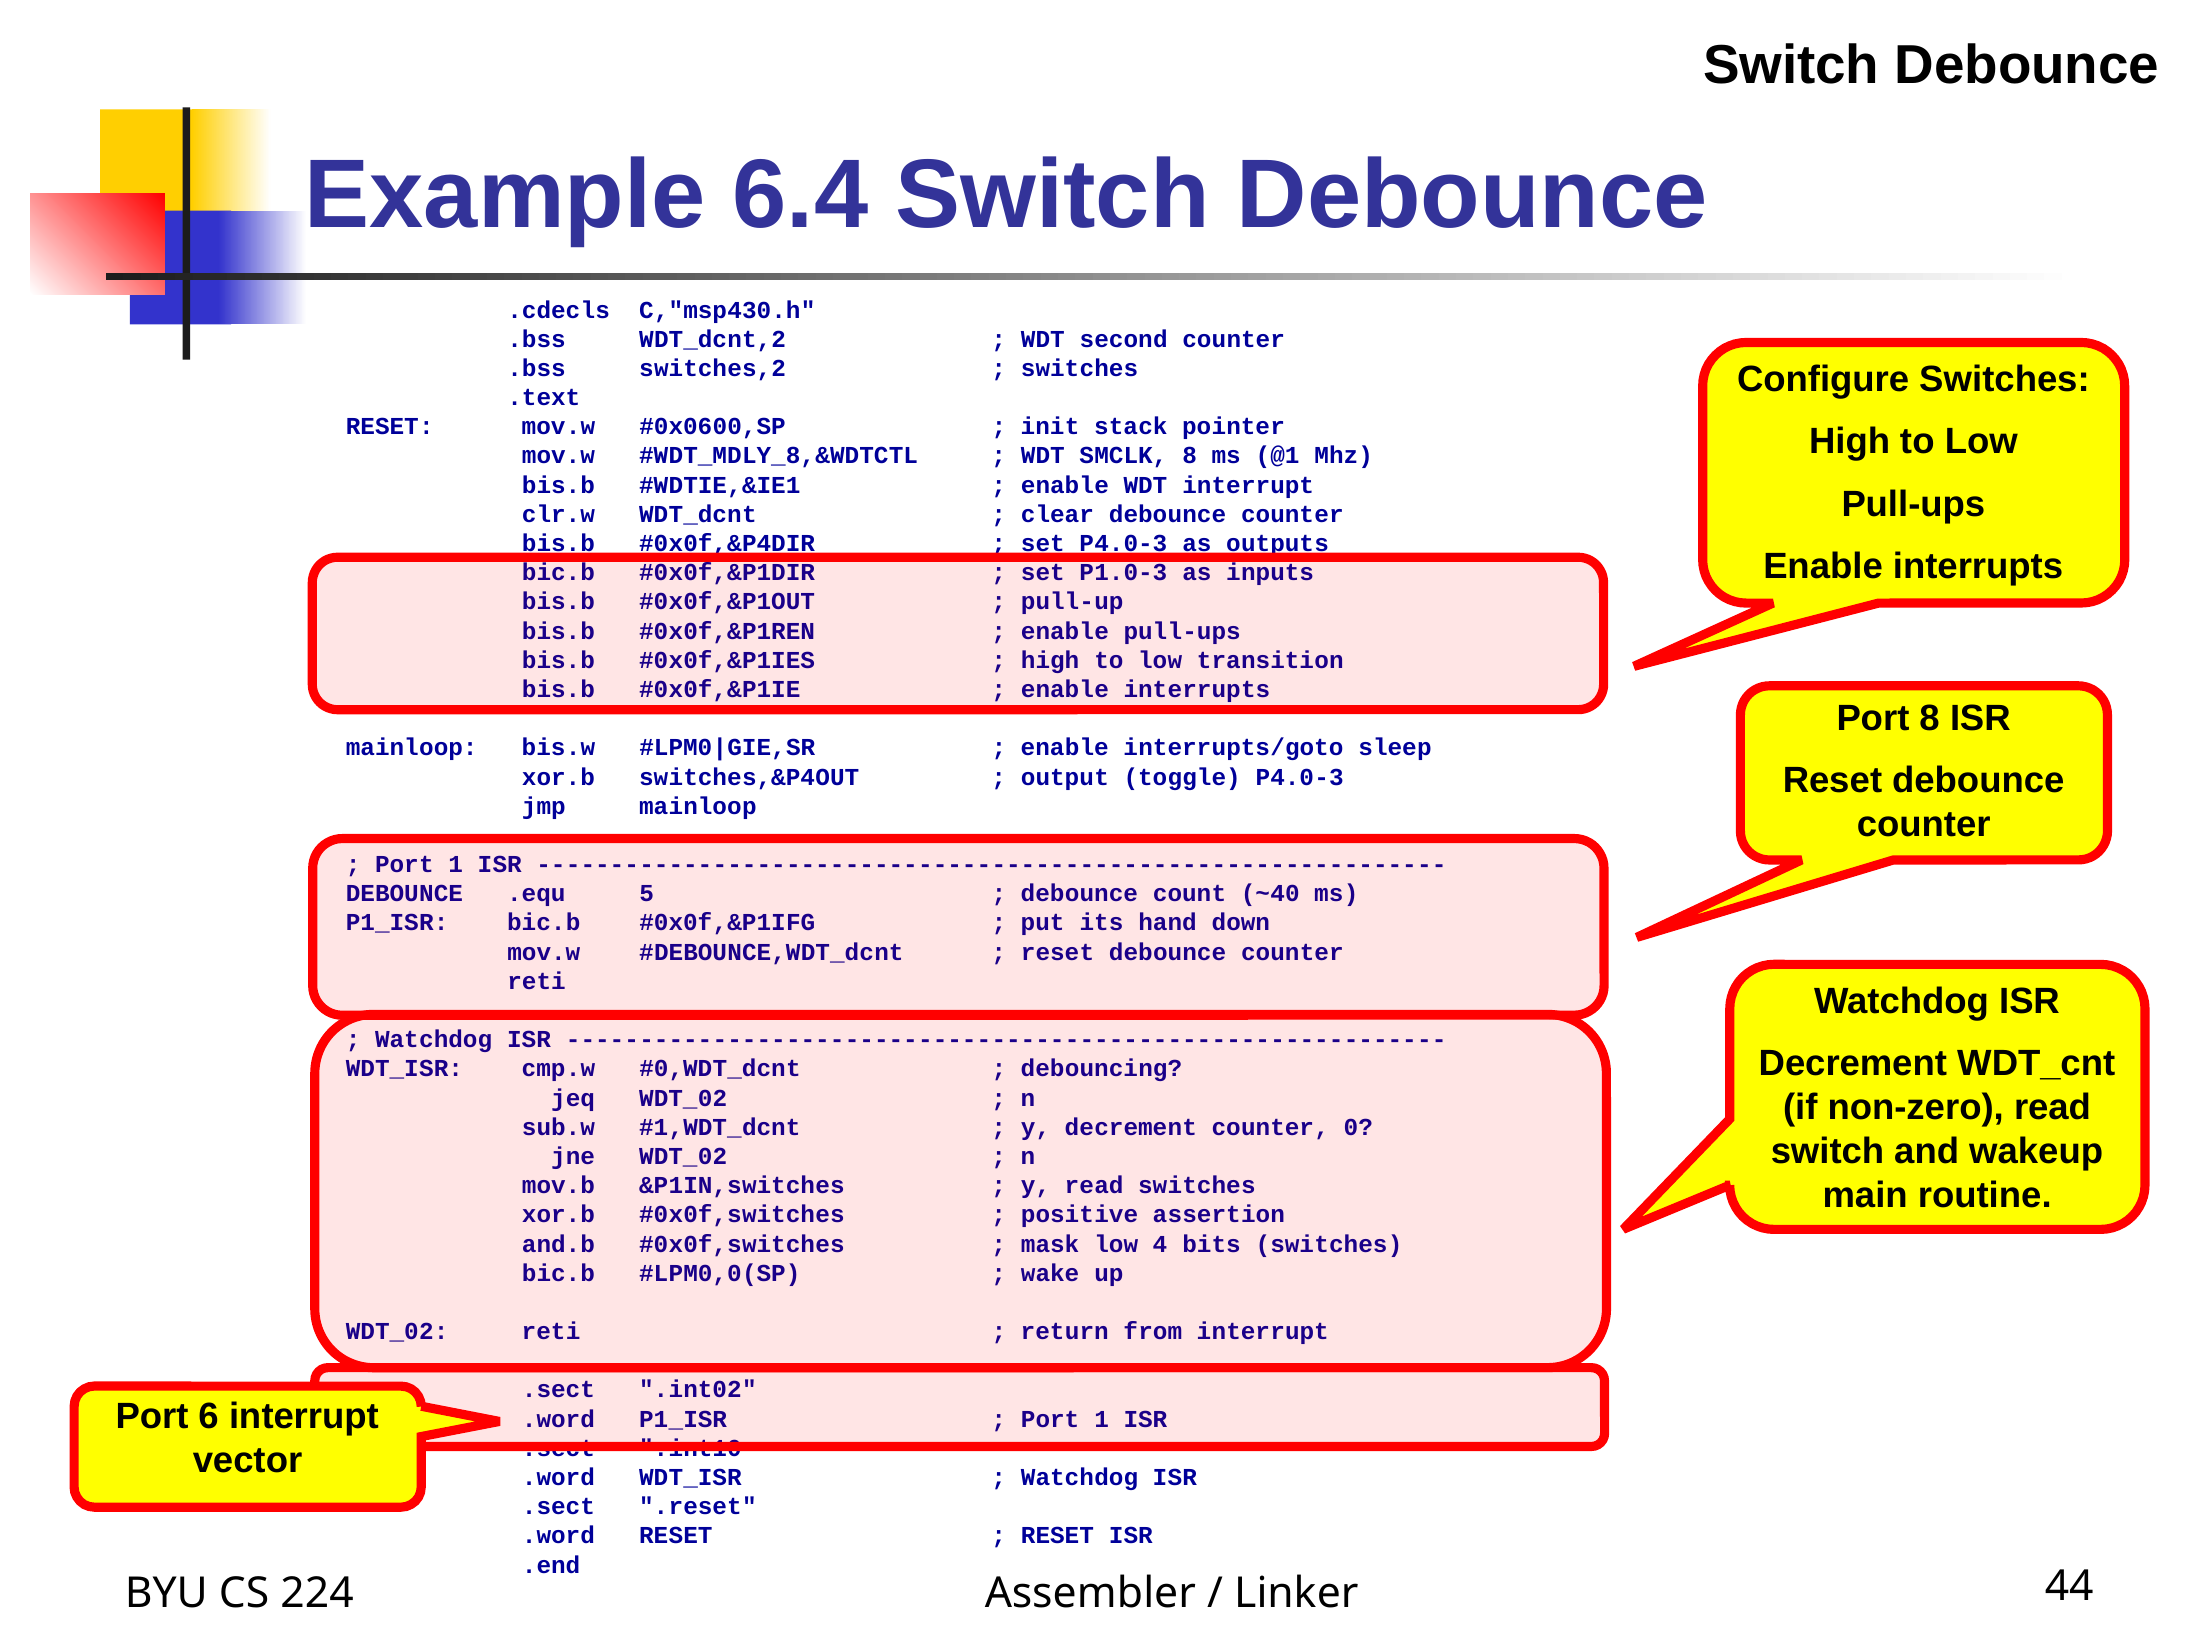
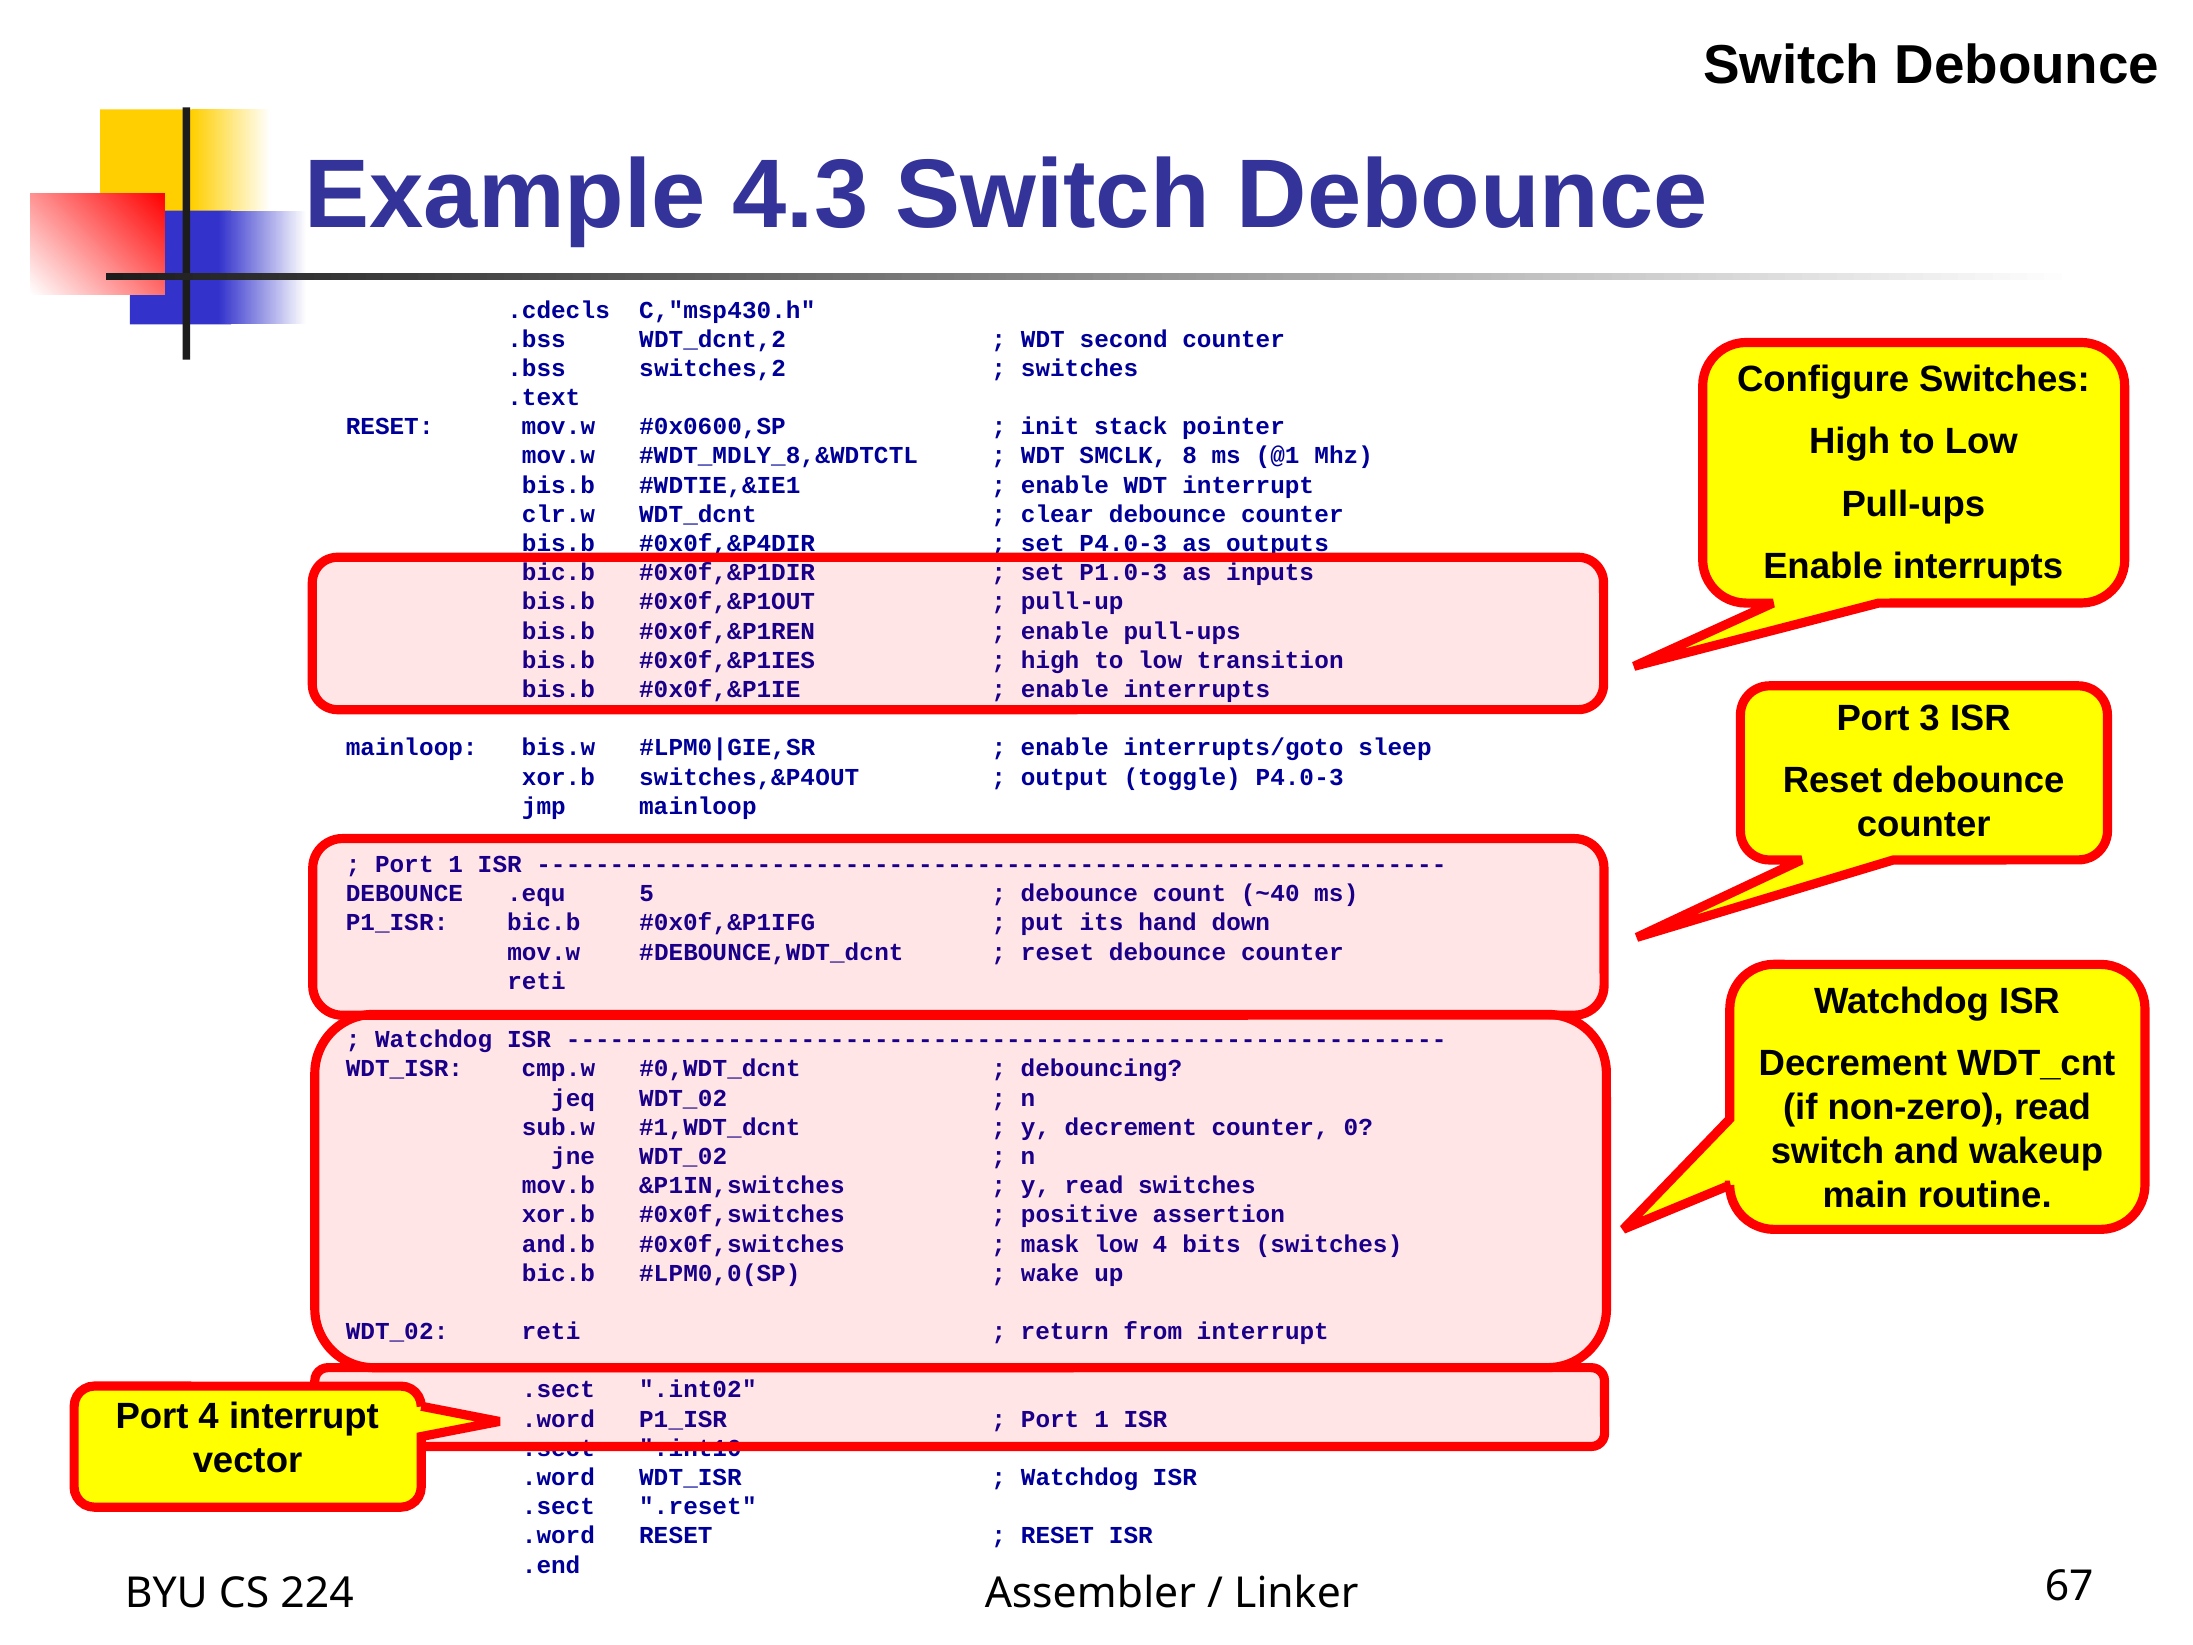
6.4: 6.4 -> 4.3 (800, 195)
Port 8: 8 -> 3 (1930, 719)
Port 6: 6 -> 4 (209, 1416)
44: 44 -> 67 (2069, 1586)
